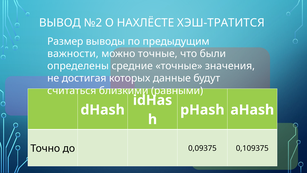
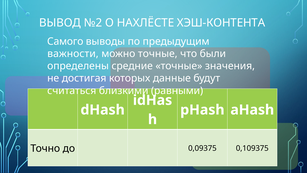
ХЭШ-ТРАТИТСЯ: ХЭШ-ТРАТИТСЯ -> ХЭШ-КОНТЕНТА (221, 23)
Размер: Размер -> Самого (65, 41)
